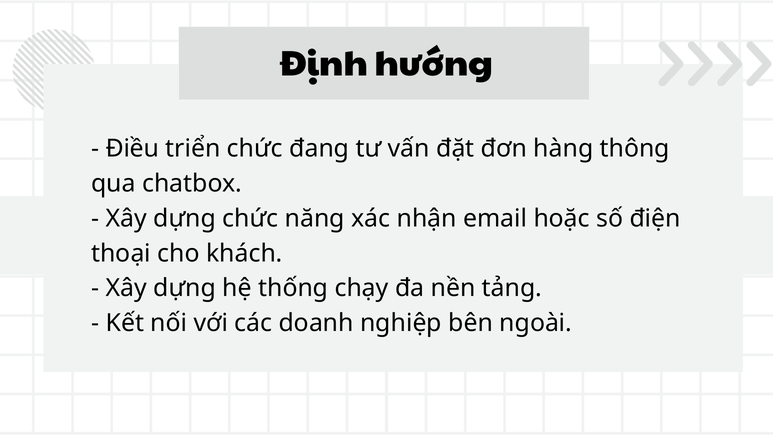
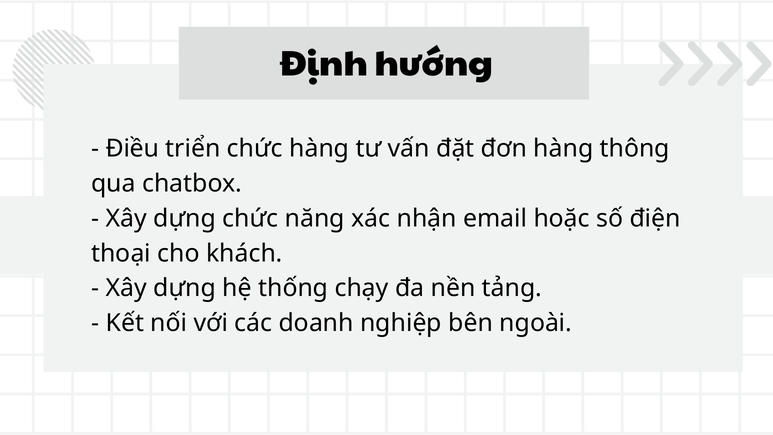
chức đang: đang -> hàng (319, 149)
